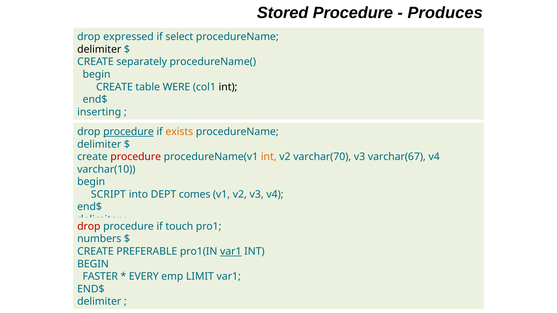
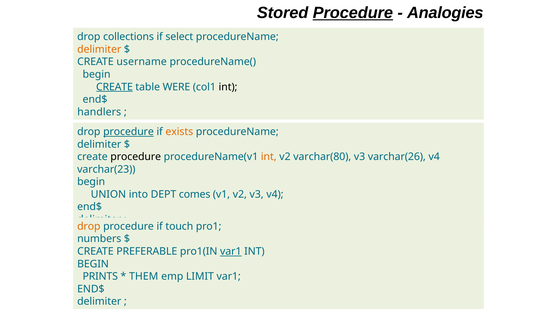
Procedure underline: none -> present (353, 13)
Produces: Produces -> Analogies (445, 13)
expressed: expressed -> collections (129, 37)
delimiter colour: black -> orange (99, 49)
separately: separately -> username (142, 62)
CREATE underline: none -> present (115, 87)
inserting: inserting -> handlers (99, 112)
procedure colour: red -> black (136, 157)
varchar(70: varchar(70 -> varchar(80 (322, 157)
varchar(67: varchar(67 -> varchar(26 (397, 157)
varchar(10: varchar(10 -> varchar(23 (106, 169)
SCRIPT: SCRIPT -> UNION (108, 195)
drop colour: red -> orange (89, 227)
FASTER: FASTER -> PRINTS (100, 277)
EVERY: EVERY -> THEM (144, 277)
